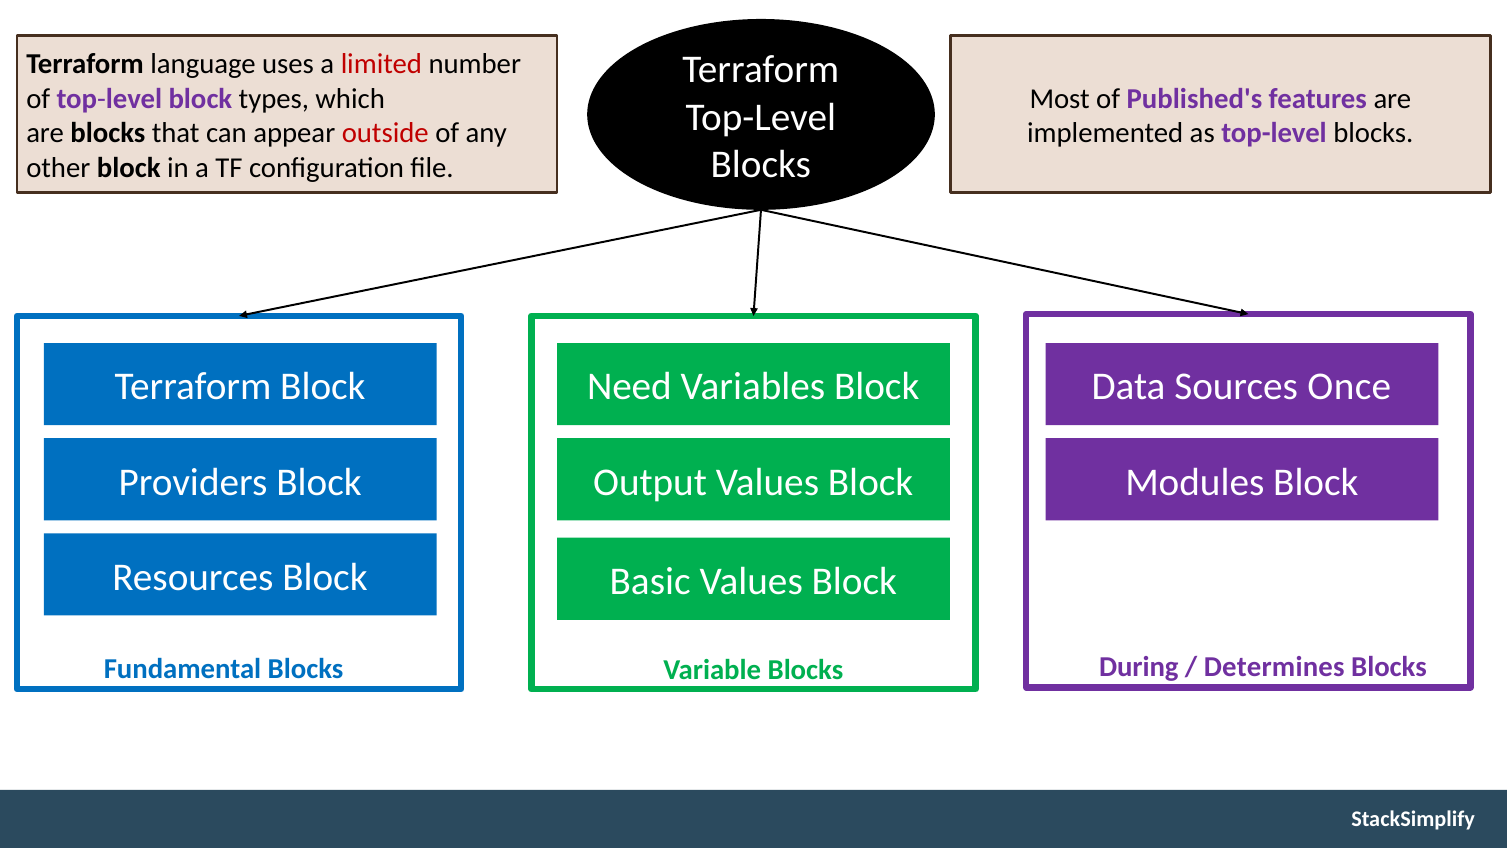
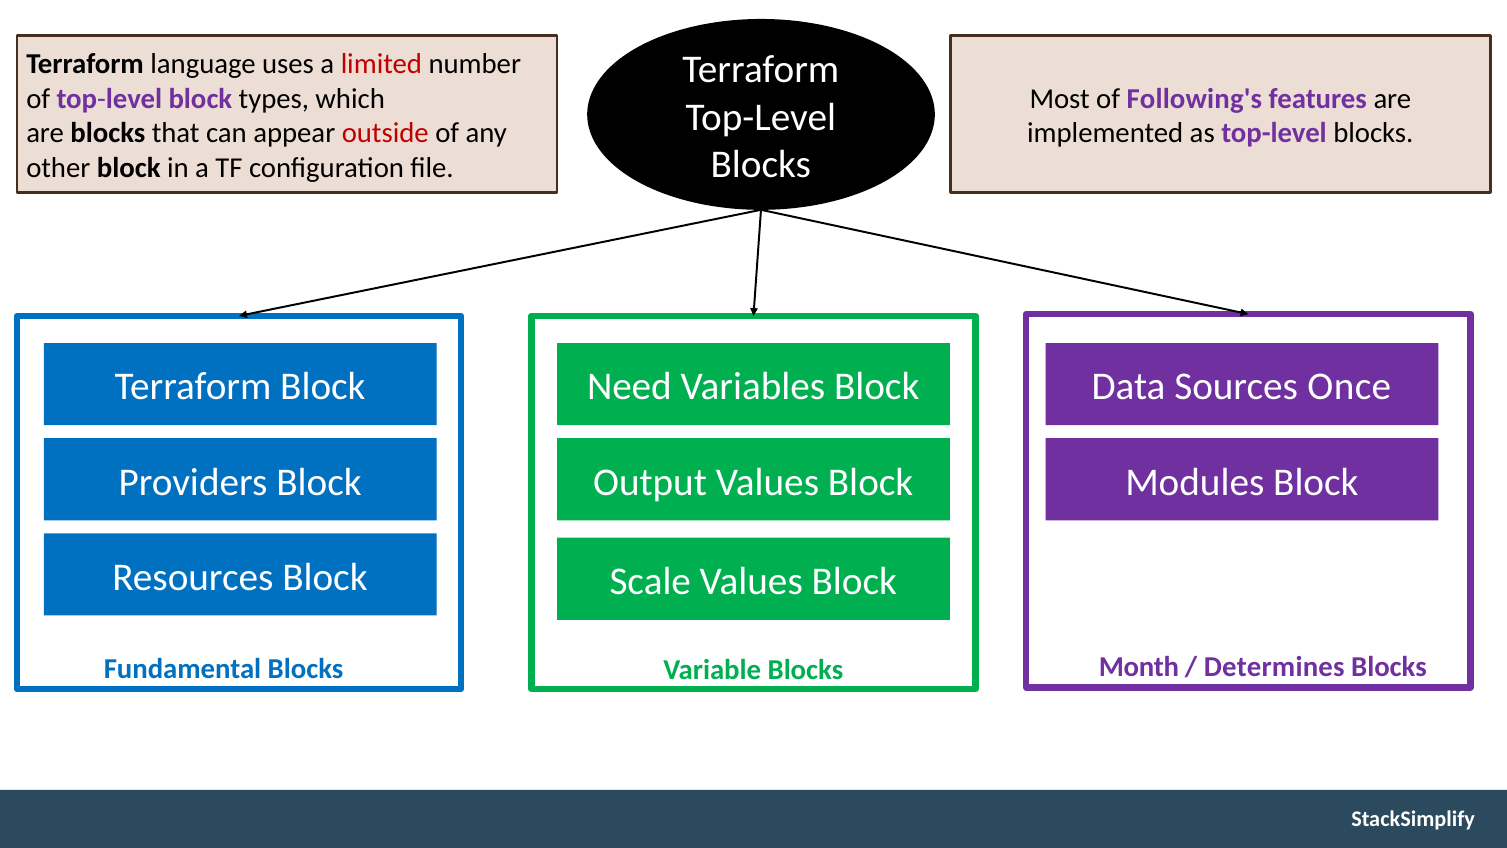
Published's: Published's -> Following's (1194, 99)
Basic: Basic -> Scale (650, 581)
During: During -> Month (1139, 667)
